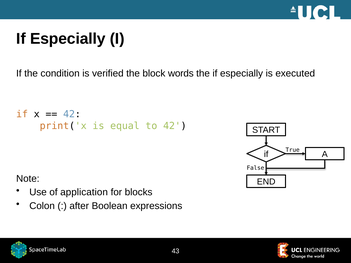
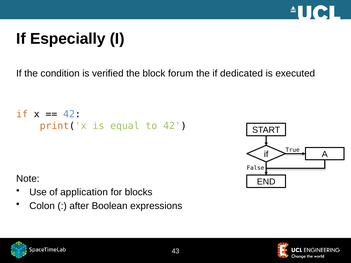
words: words -> forum (181, 73)
the if especially: especially -> dedicated (242, 73)
